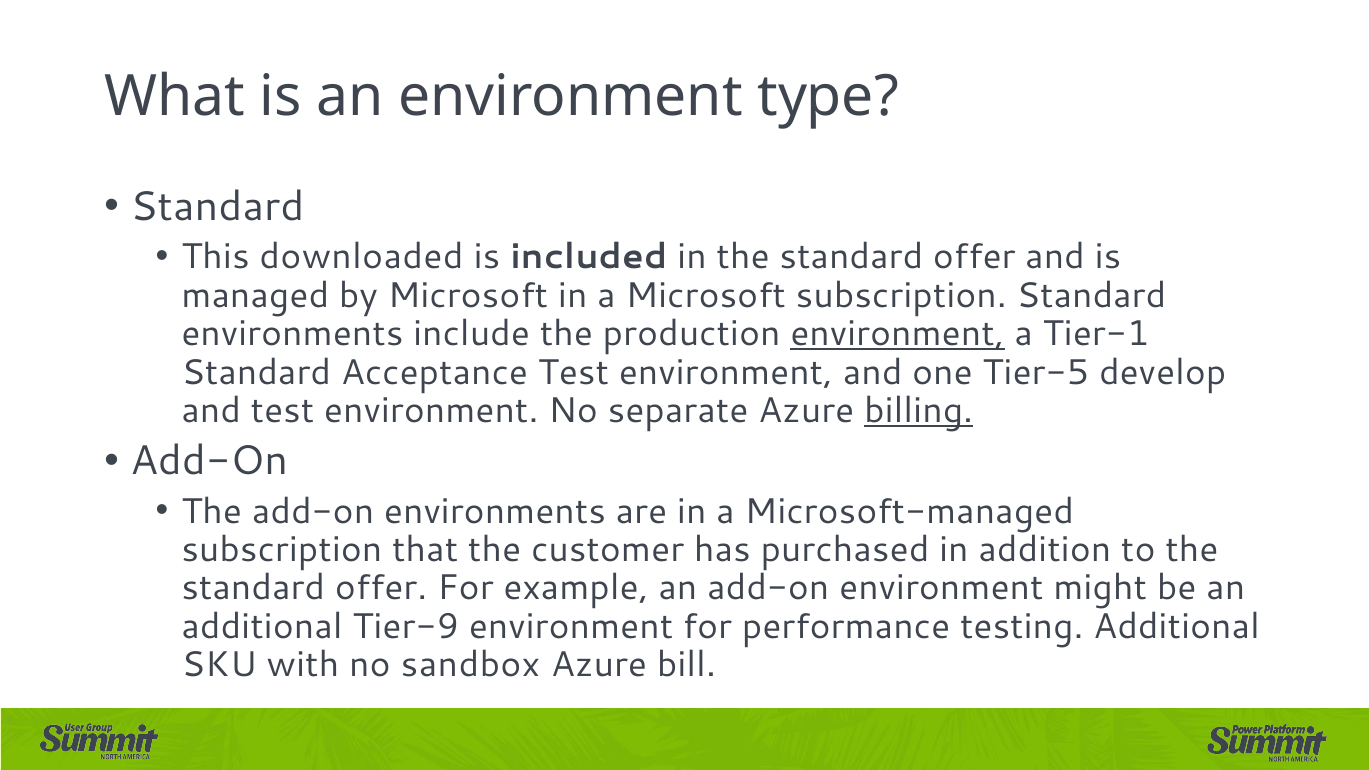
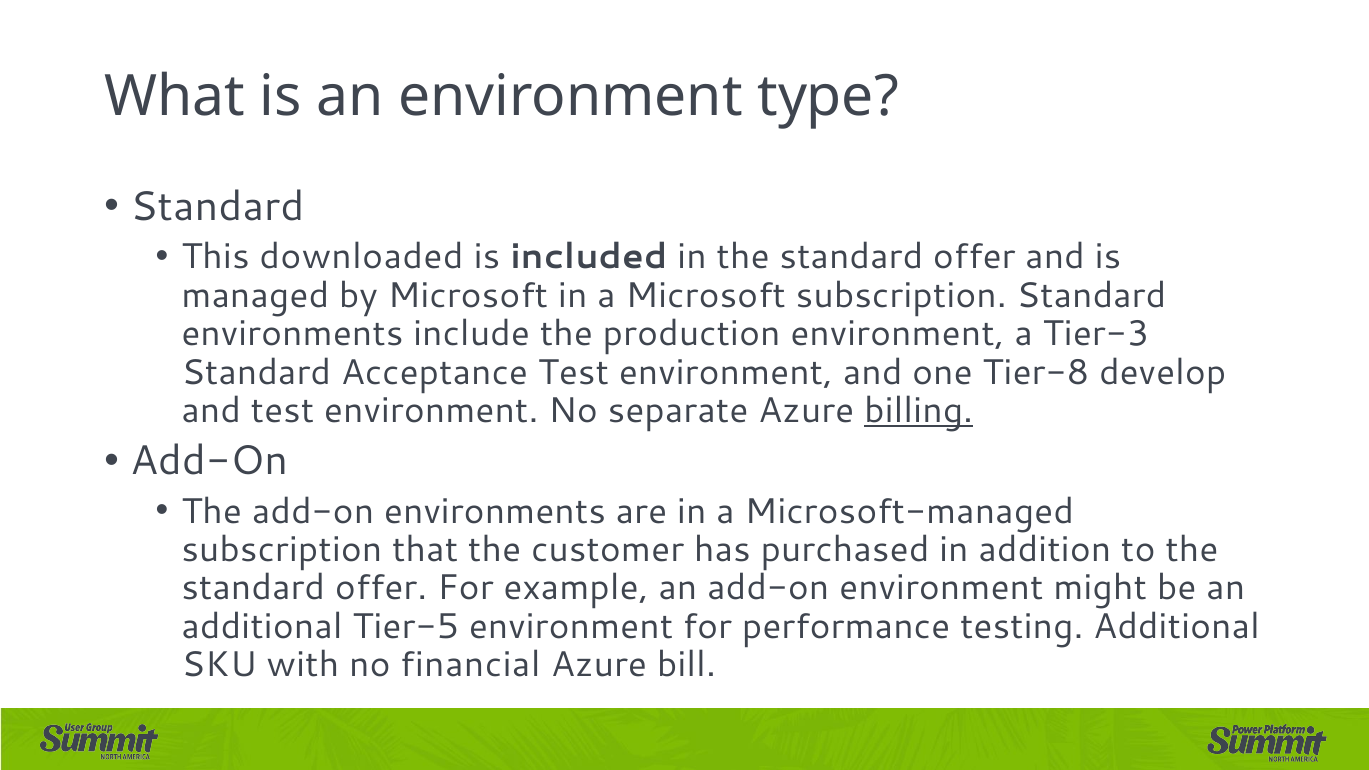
environment underline: present -> none (897, 334)
Tier-1: Tier-1 -> Tier-3 (1096, 334)
Tier-5: Tier-5 -> Tier-8 (1036, 373)
Tier-9: Tier-9 -> Tier-5 (406, 627)
sandbox: sandbox -> financial (470, 665)
